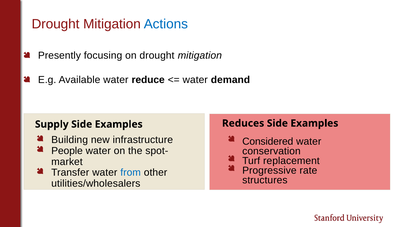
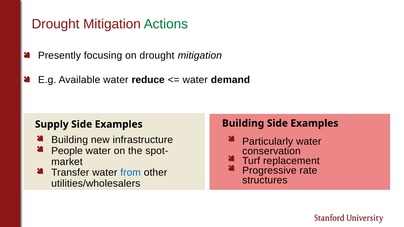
Actions colour: blue -> green (166, 24)
Examples Reduces: Reduces -> Building (243, 123)
Considered: Considered -> Particularly (268, 142)
